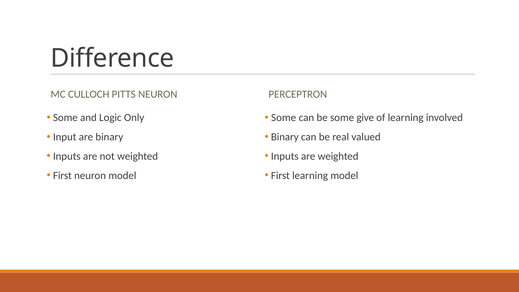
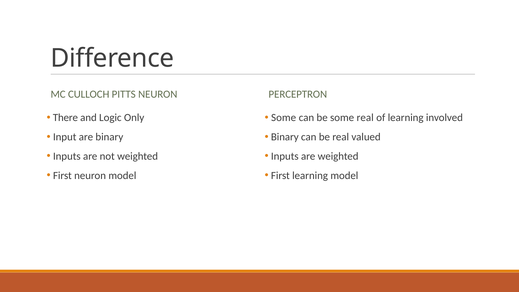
Some: Some -> There (65, 118)
some give: give -> real (365, 118)
